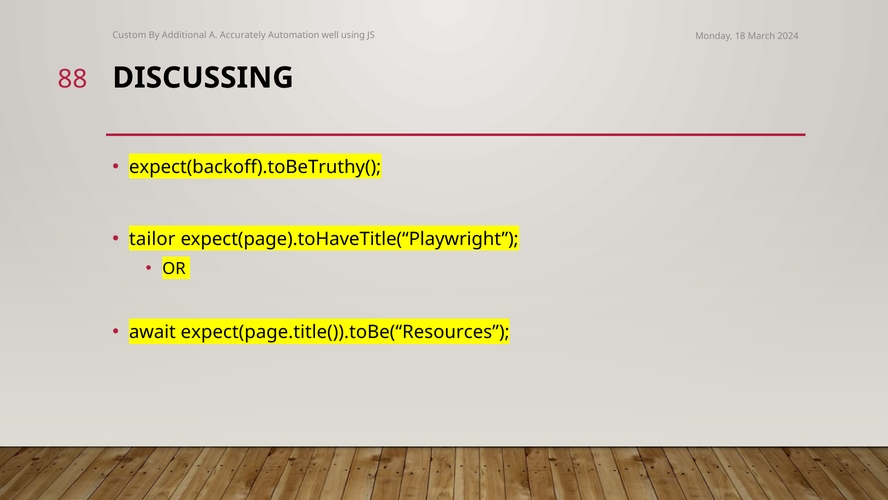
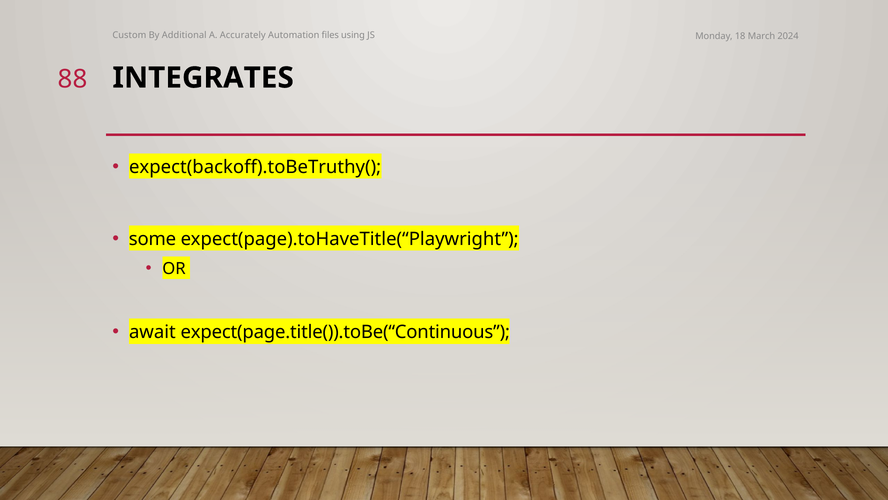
well: well -> files (330, 35)
DISCUSSING: DISCUSSING -> INTEGRATES (203, 78)
tailor: tailor -> some (152, 239)
expect(page.title()).toBe(“Resources: expect(page.title()).toBe(“Resources -> expect(page.title()).toBe(“Continuous (345, 332)
